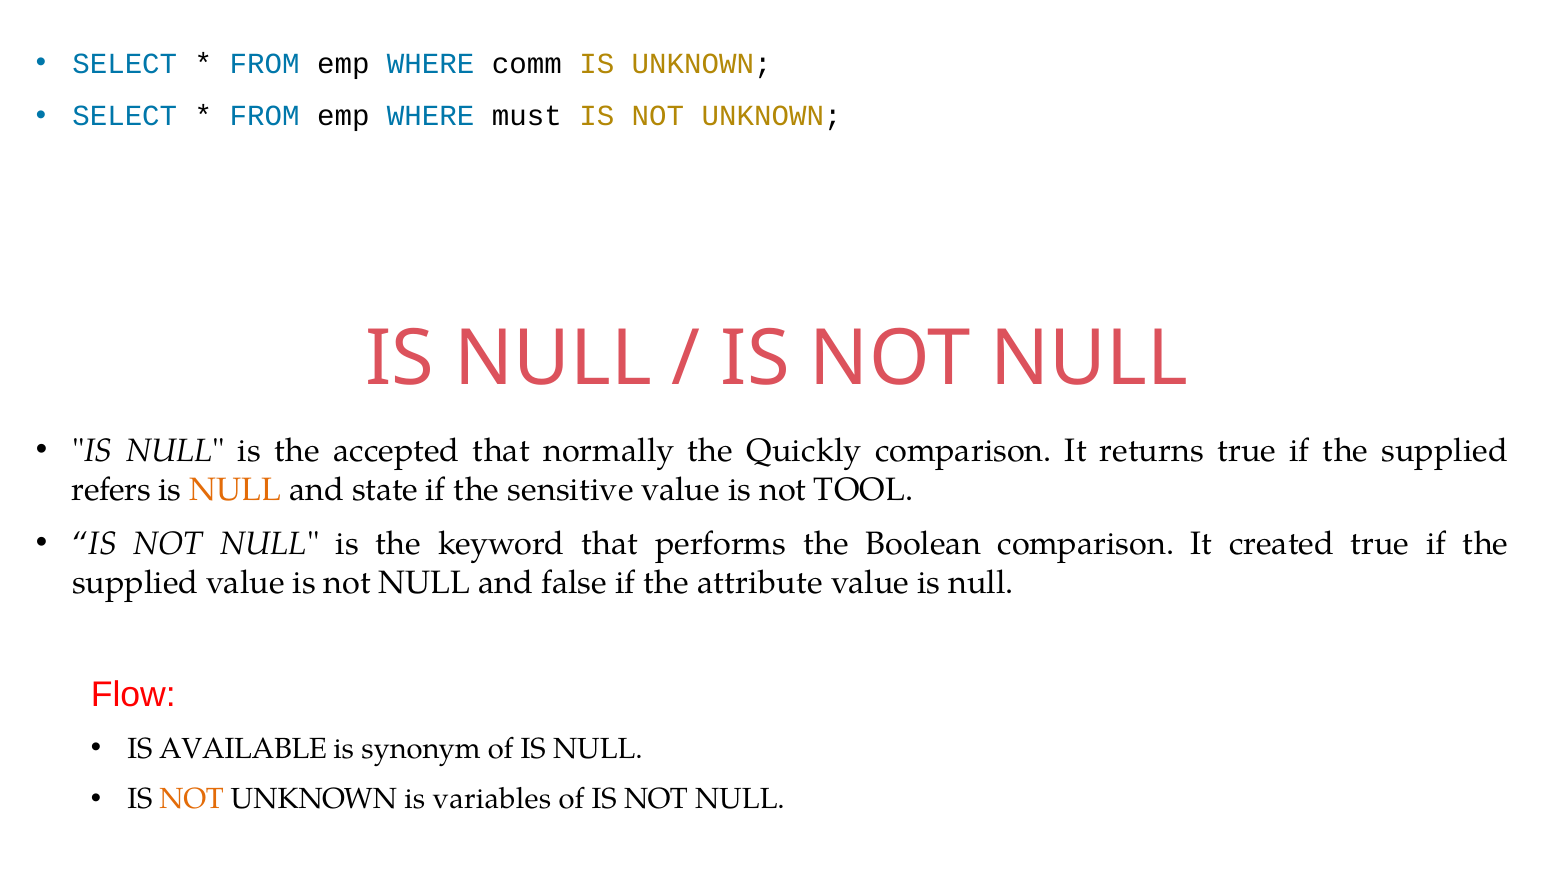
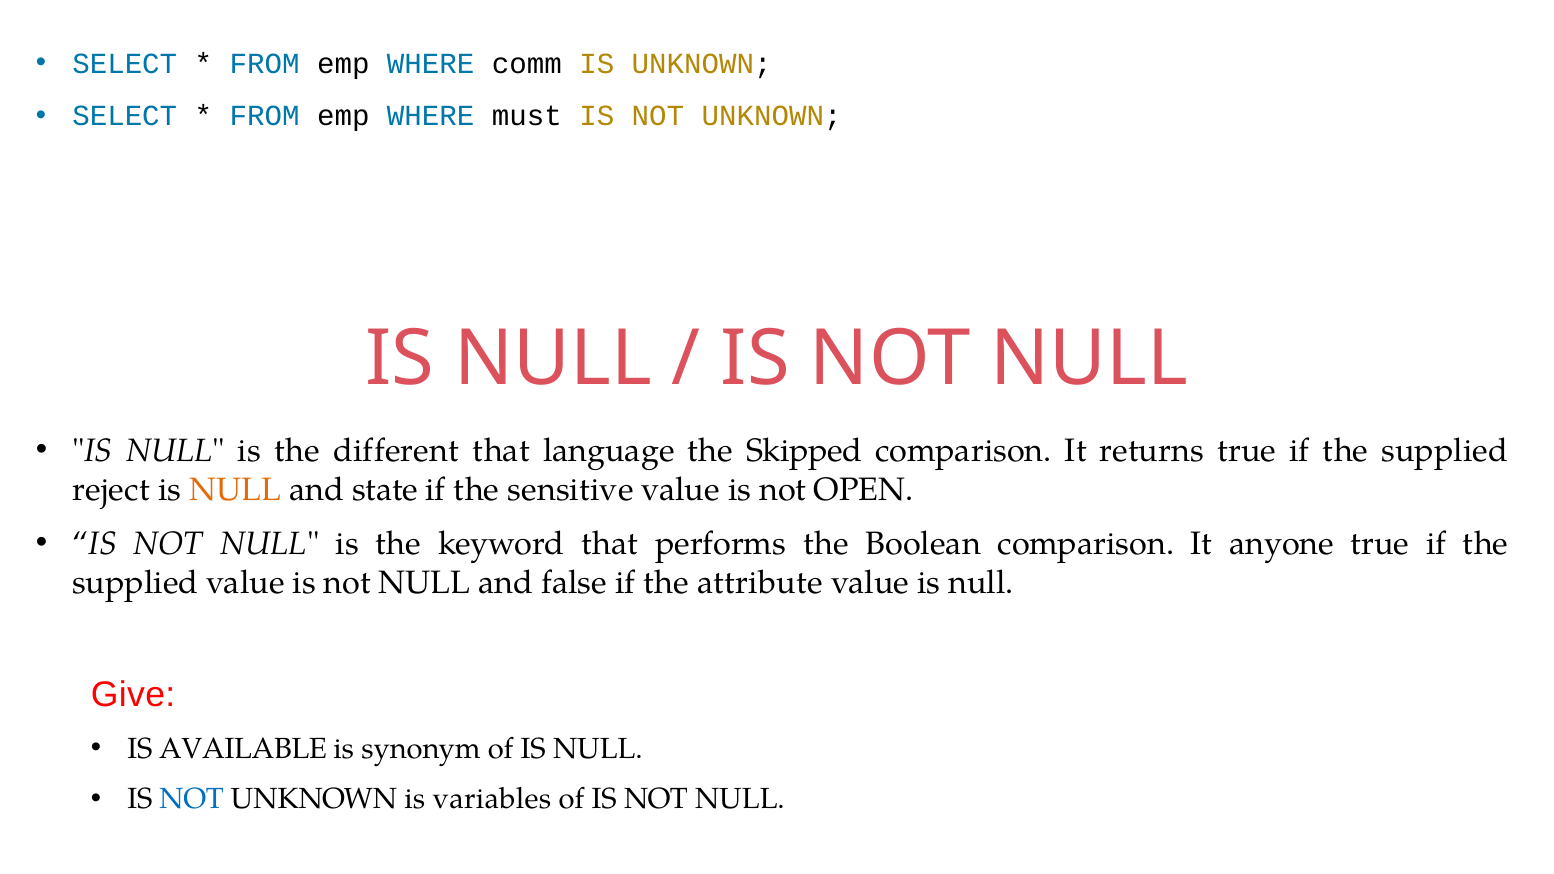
accepted: accepted -> different (396, 451)
normally: normally -> language (609, 451)
Quickly: Quickly -> Skipped (804, 451)
refers: refers -> reject (111, 489)
TOOL: TOOL -> OPEN (864, 489)
created: created -> anyone (1282, 544)
Flow: Flow -> Give (133, 695)
NOT colour: orange -> blue (192, 799)
